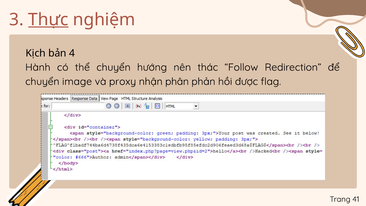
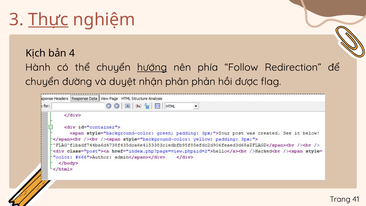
hướng underline: none -> present (152, 67)
thác: thác -> phía (208, 67)
image: image -> đường (77, 81)
proxy: proxy -> duyệt (123, 81)
